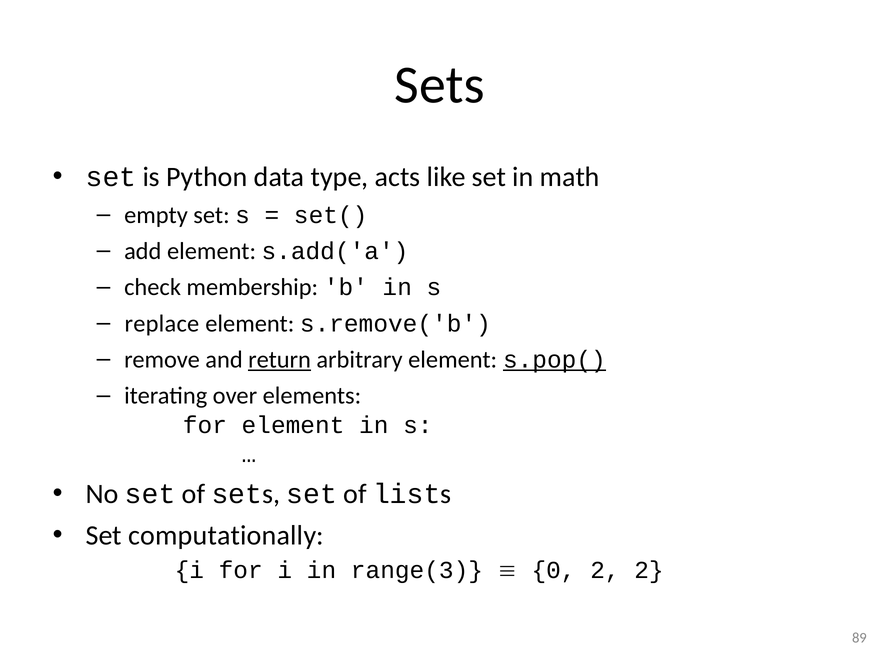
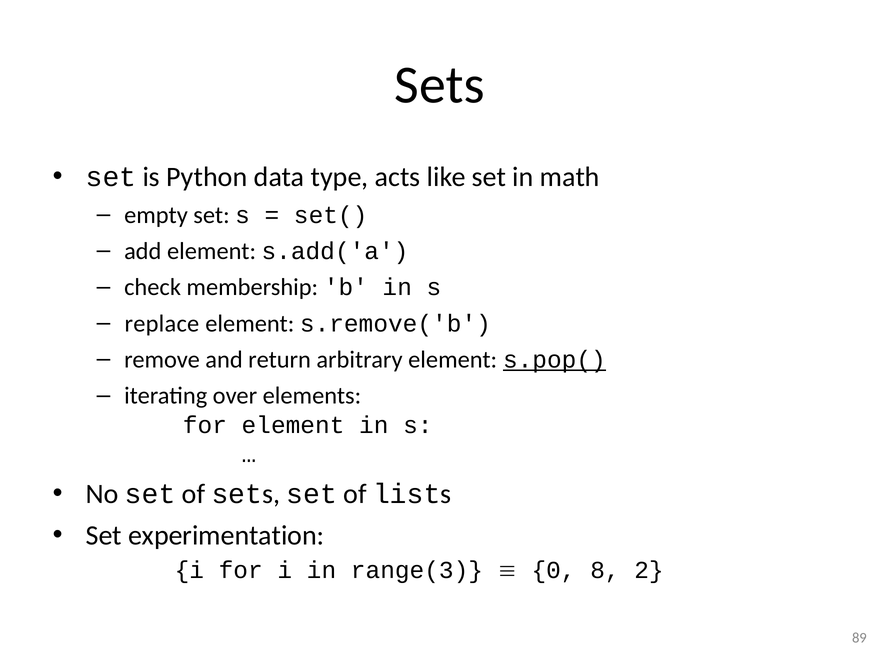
return underline: present -> none (280, 360)
computationally: computationally -> experimentation (226, 536)
0 2: 2 -> 8 (605, 570)
